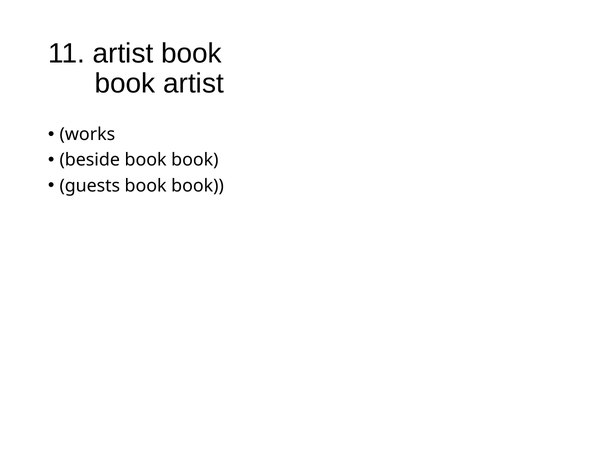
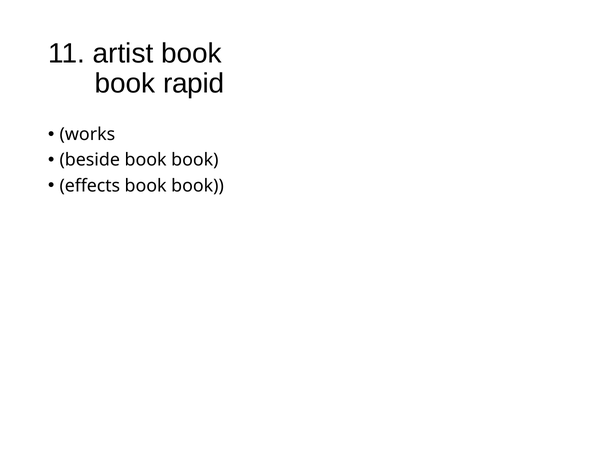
book artist: artist -> rapid (194, 84)
guests: guests -> effects (90, 186)
